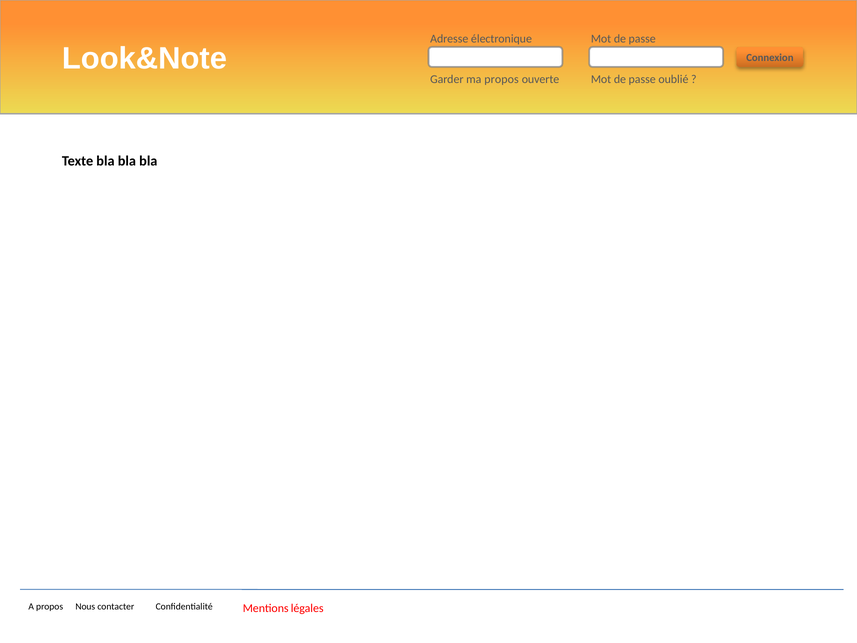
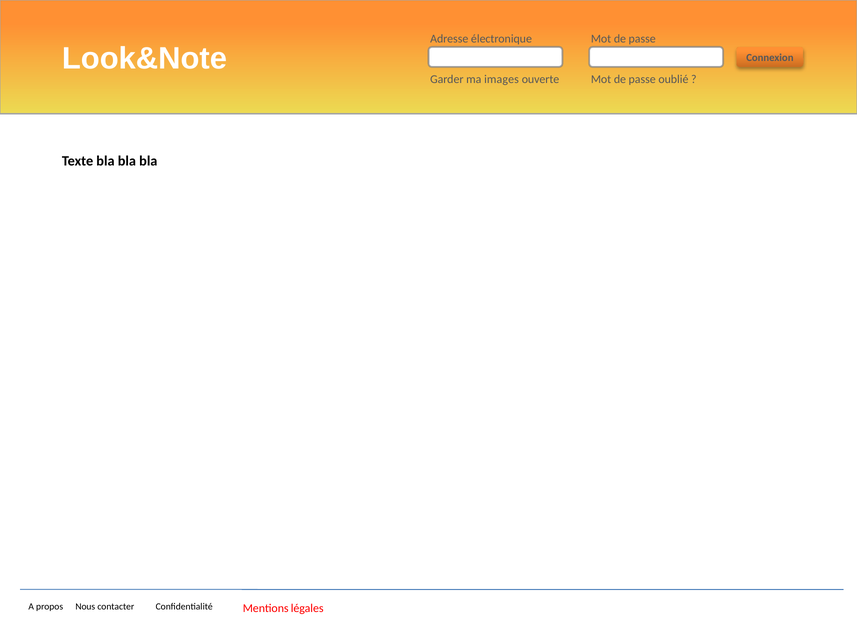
ma propos: propos -> images (501, 79)
